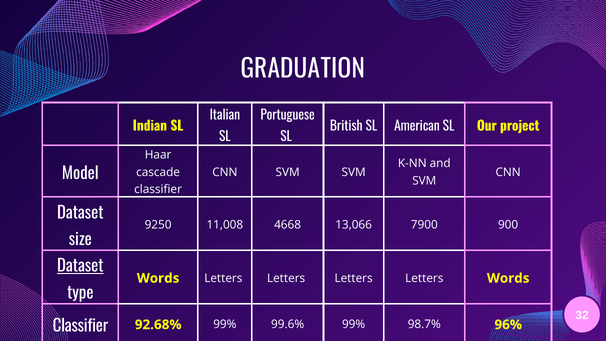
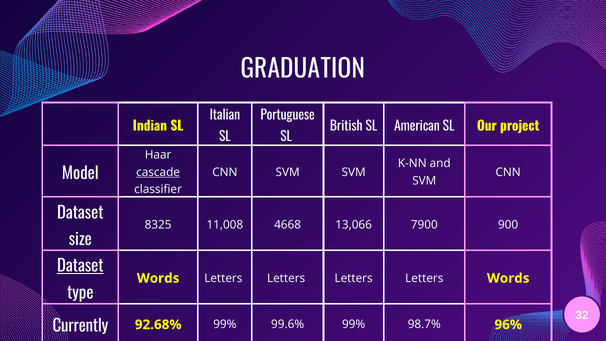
cascade underline: none -> present (158, 172)
9250: 9250 -> 8325 (158, 225)
Classifier: Classifier -> Currently (80, 326)
